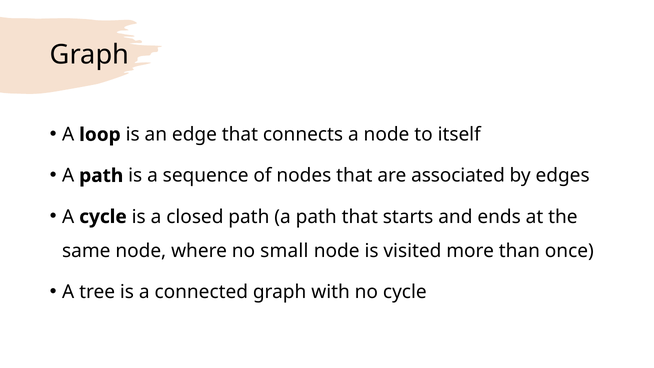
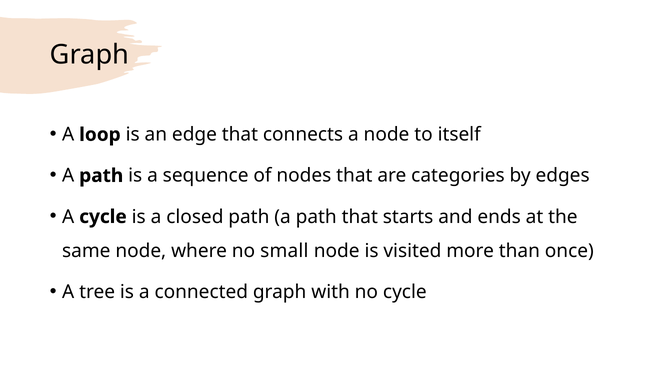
associated: associated -> categories (458, 176)
